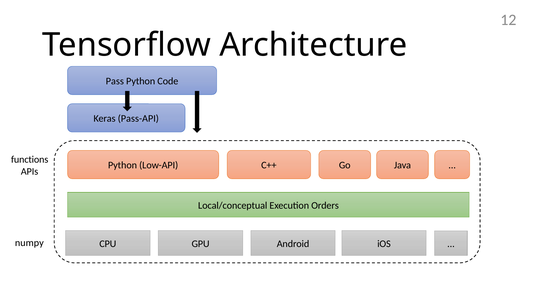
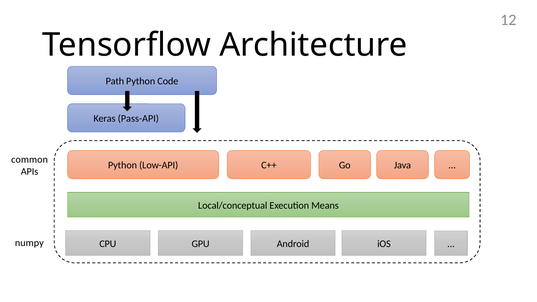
Pass: Pass -> Path (115, 81)
functions: functions -> common (30, 159)
Orders: Orders -> Means (325, 206)
